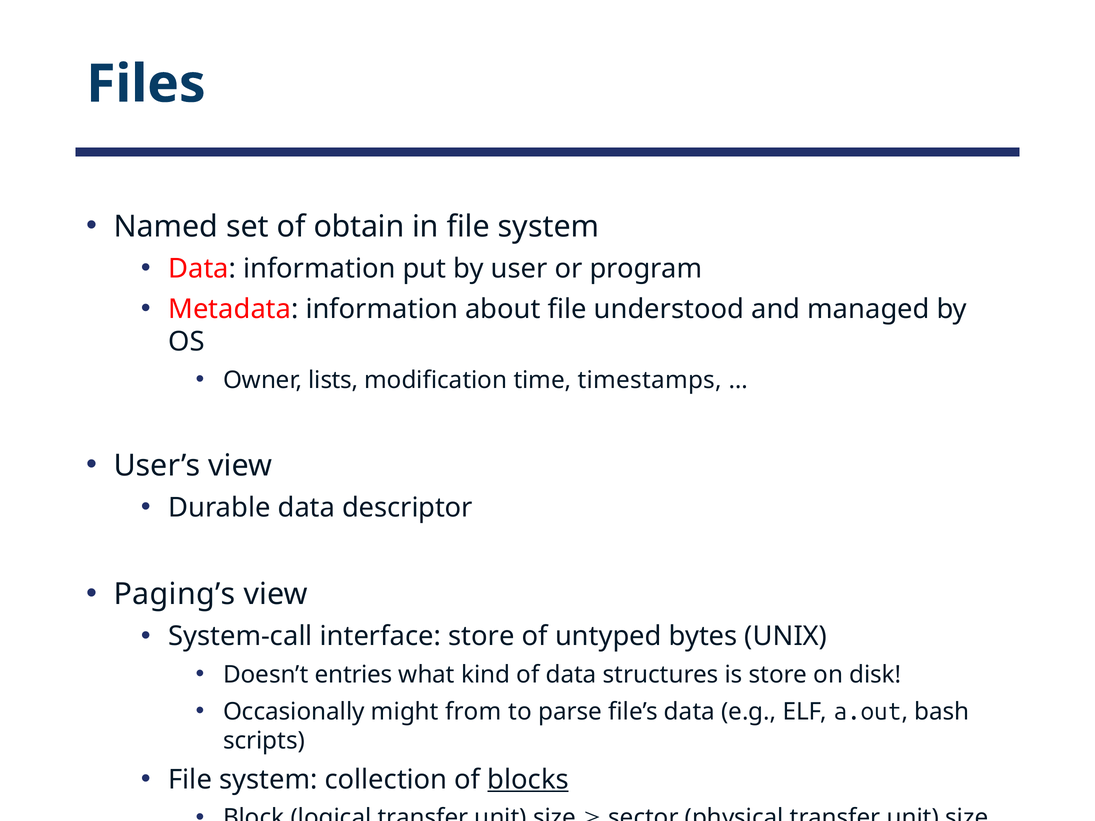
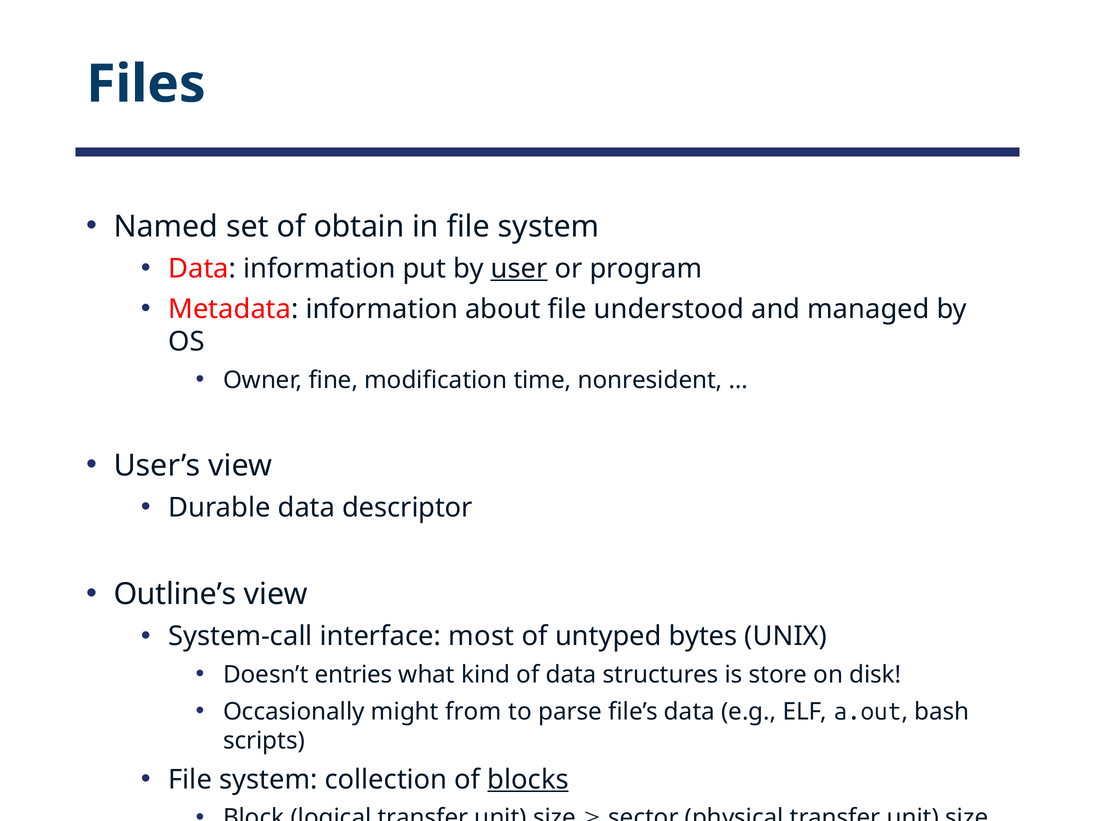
user underline: none -> present (519, 269)
lists: lists -> fine (333, 380)
timestamps: timestamps -> nonresident (650, 380)
Paging’s: Paging’s -> Outline’s (175, 595)
interface store: store -> most (481, 637)
